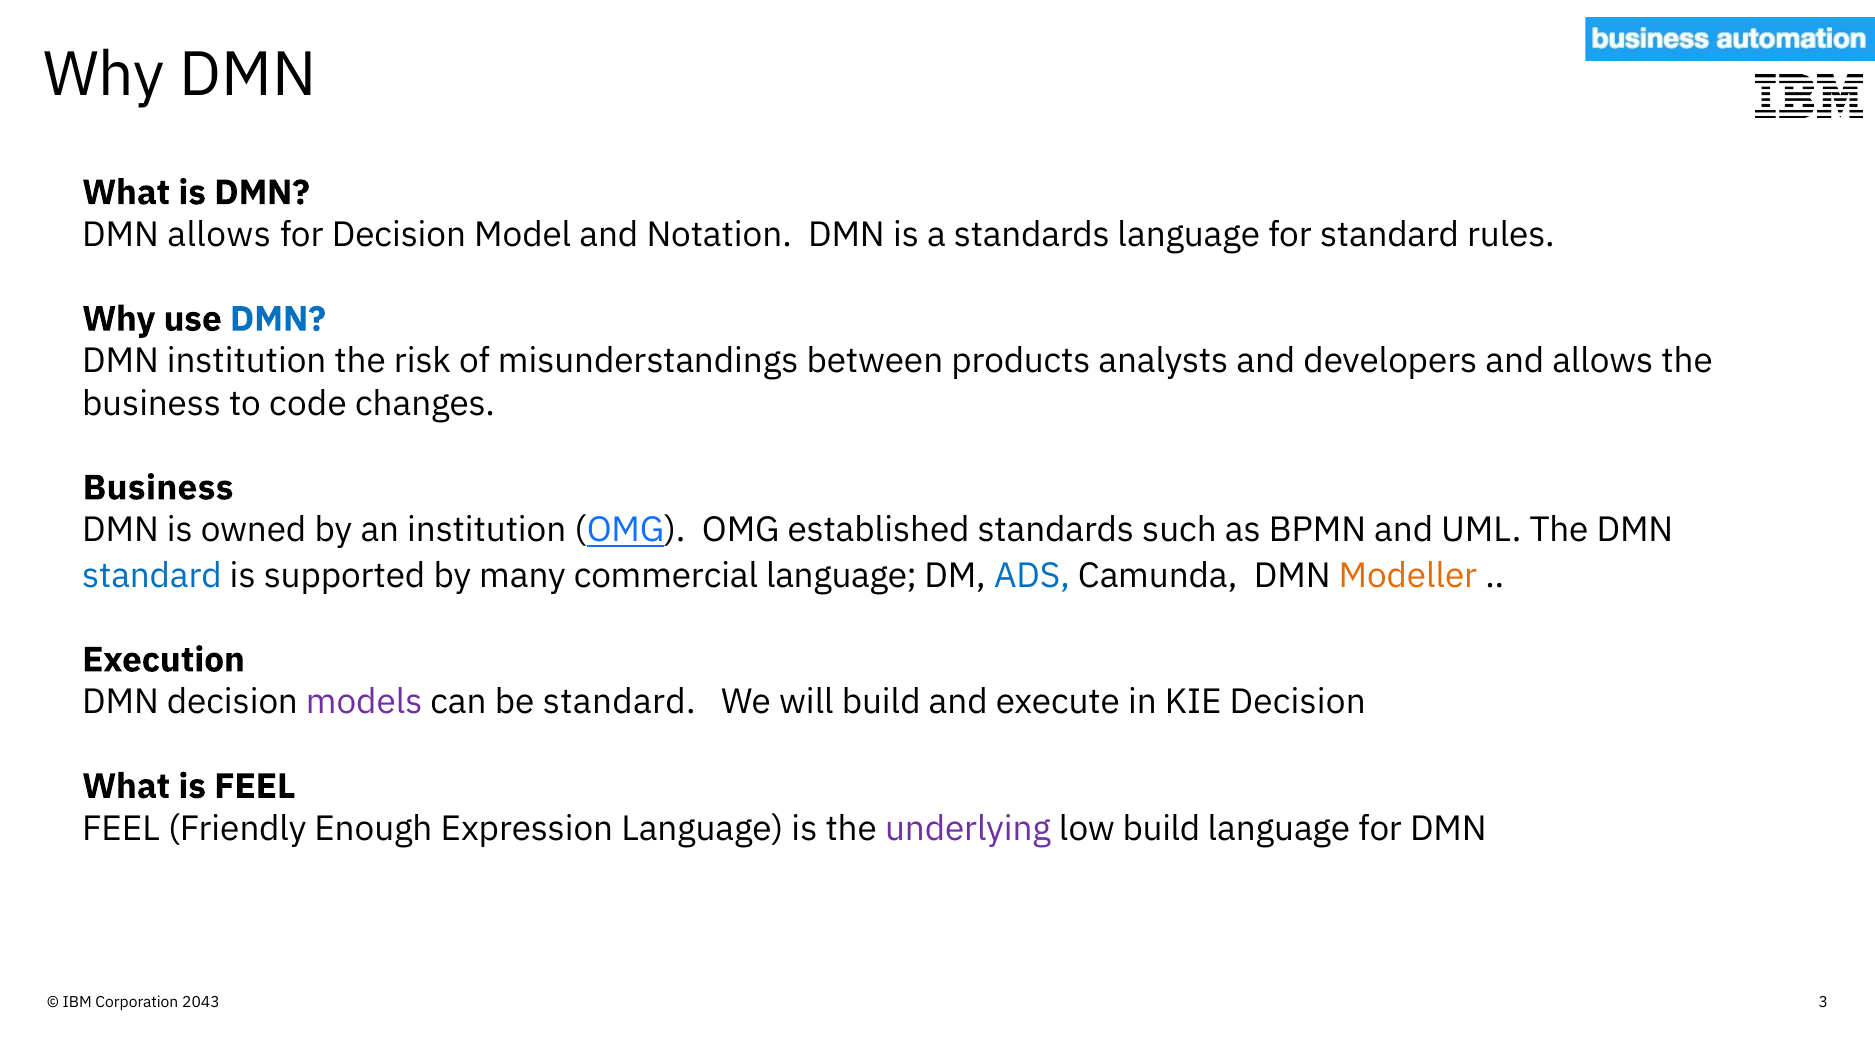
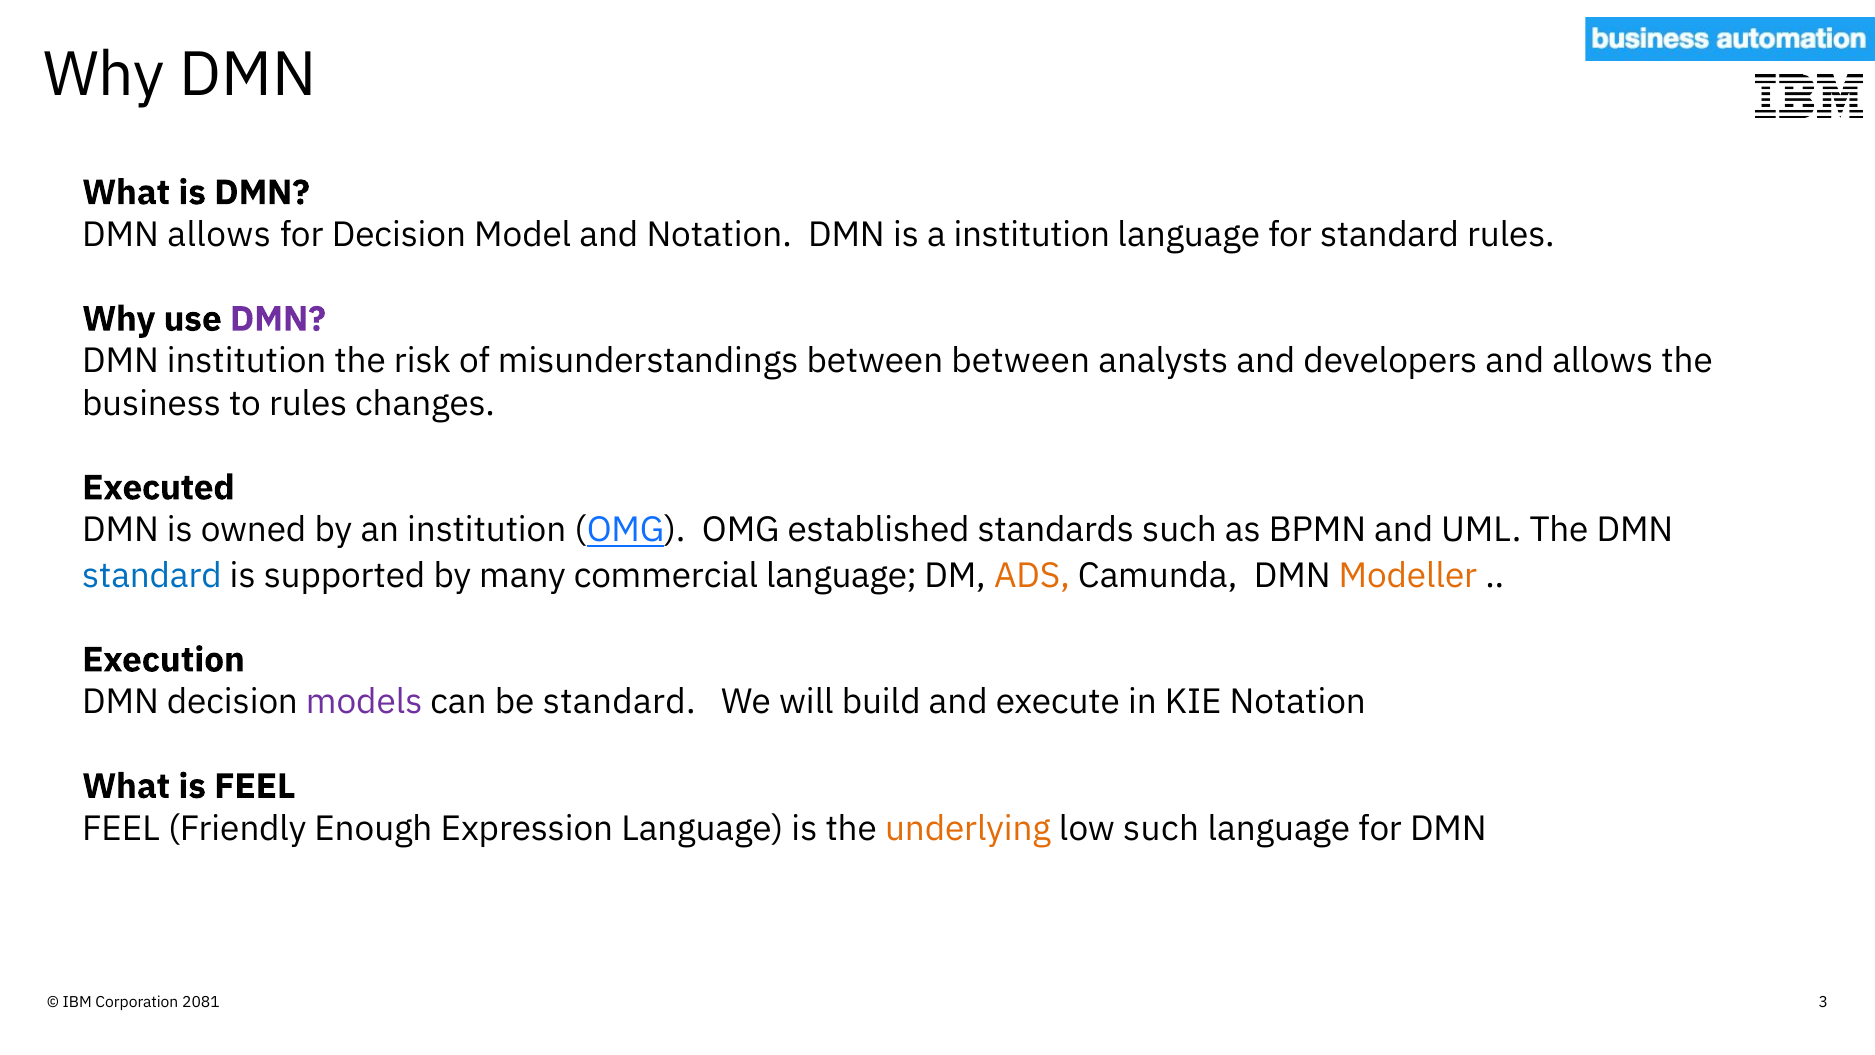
a standards: standards -> institution (1032, 235)
DMN colour: blue -> purple (278, 319)
between products: products -> between (1021, 361)
to code: code -> rules (308, 403)
Business: Business -> Executed (158, 488)
ADS colour: blue -> orange (1032, 575)
KIE Decision: Decision -> Notation (1298, 702)
underlying colour: purple -> orange (968, 828)
low build: build -> such (1161, 828)
2043: 2043 -> 2081 (201, 1002)
